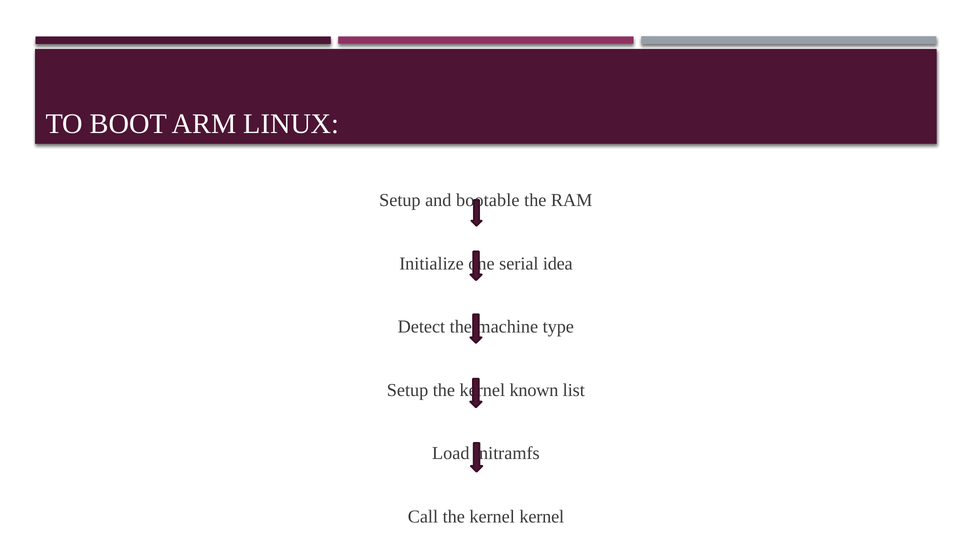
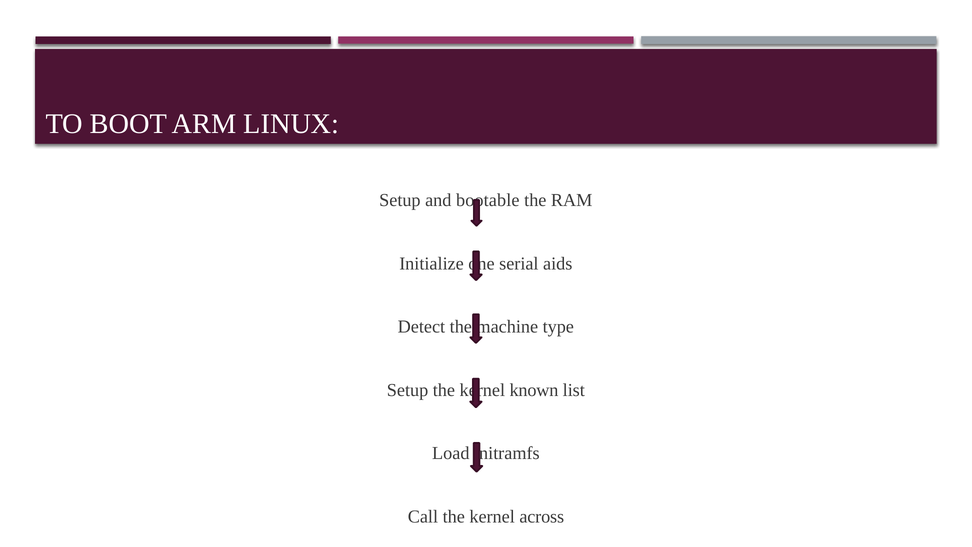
idea: idea -> aids (558, 263)
kernel kernel: kernel -> across (542, 516)
